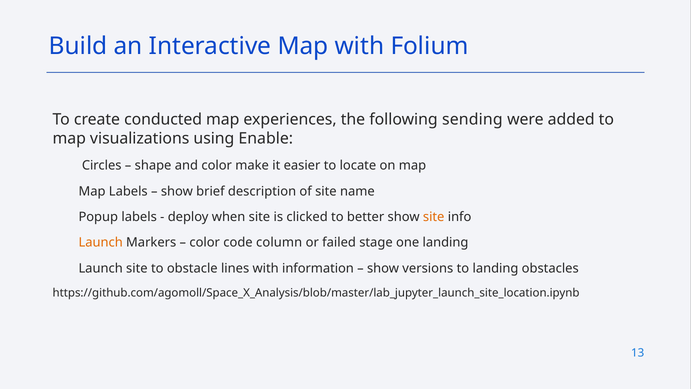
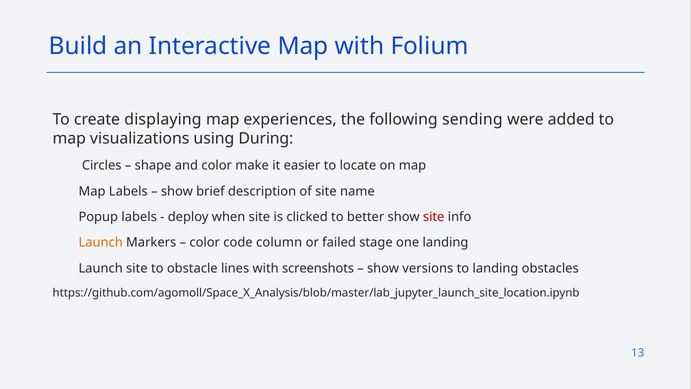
conducted: conducted -> displaying (163, 119)
Enable: Enable -> During (266, 138)
site colour: orange -> red (434, 217)
information: information -> screenshots (318, 268)
